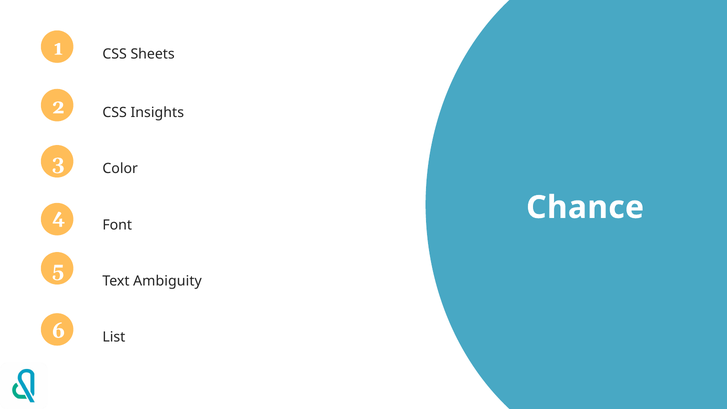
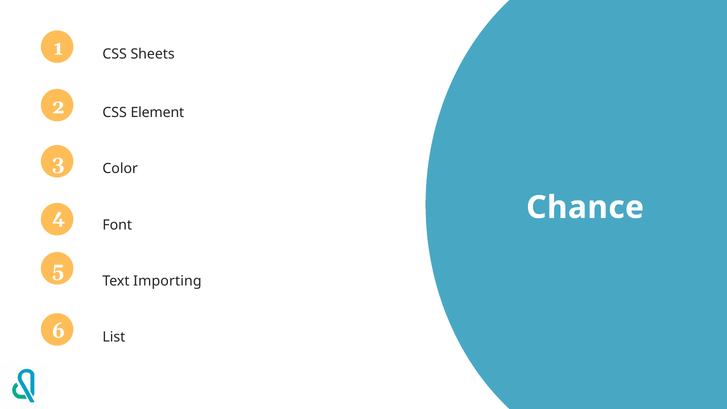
Insights: Insights -> Element (157, 113)
Ambiguity: Ambiguity -> Importing (167, 281)
